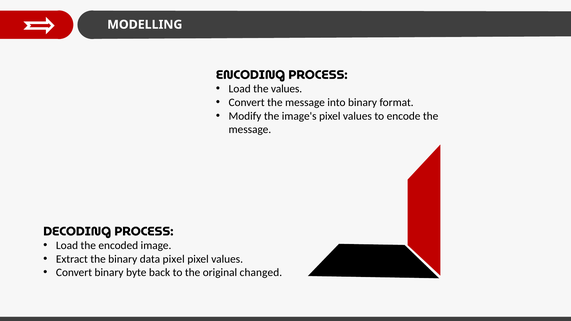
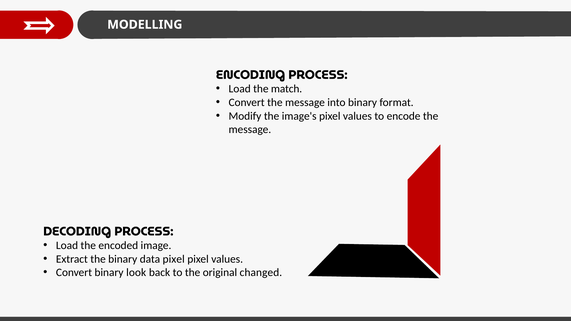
the values: values -> match (287, 89)
byte: byte -> look (136, 273)
